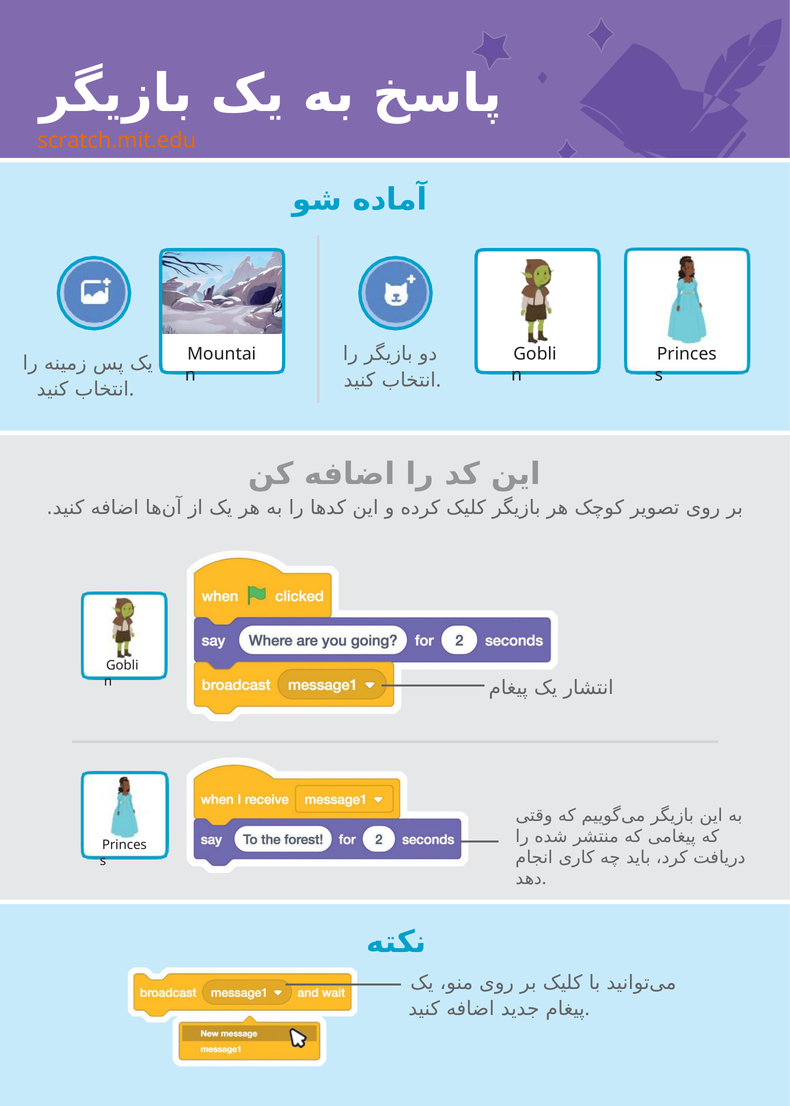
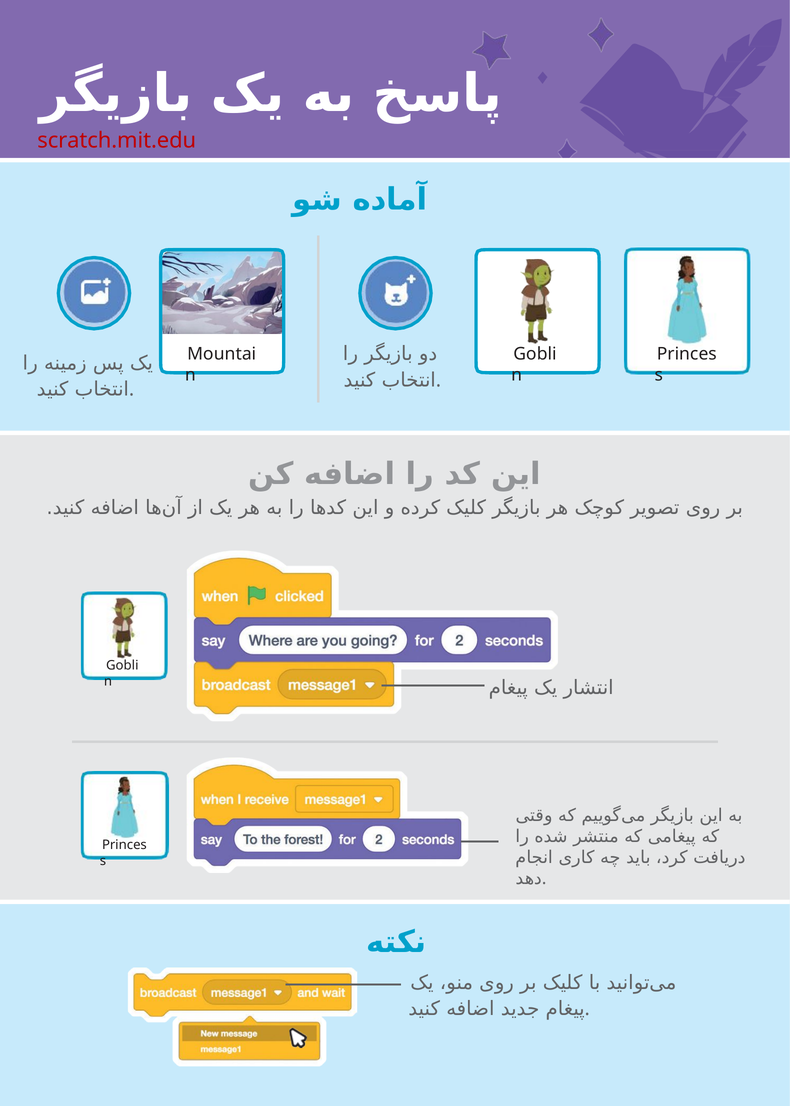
scratch.mit.edu colour: orange -> red (117, 141)
